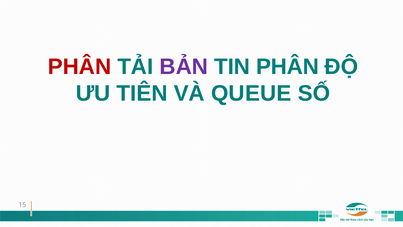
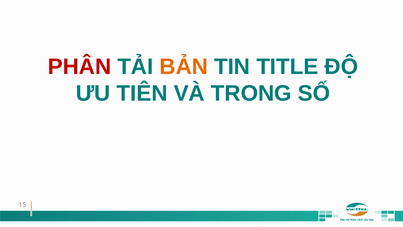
BẢN colour: purple -> orange (184, 67)
TIN PHÂN: PHÂN -> TITLE (287, 67)
QUEUE: QUEUE -> TRONG (251, 93)
